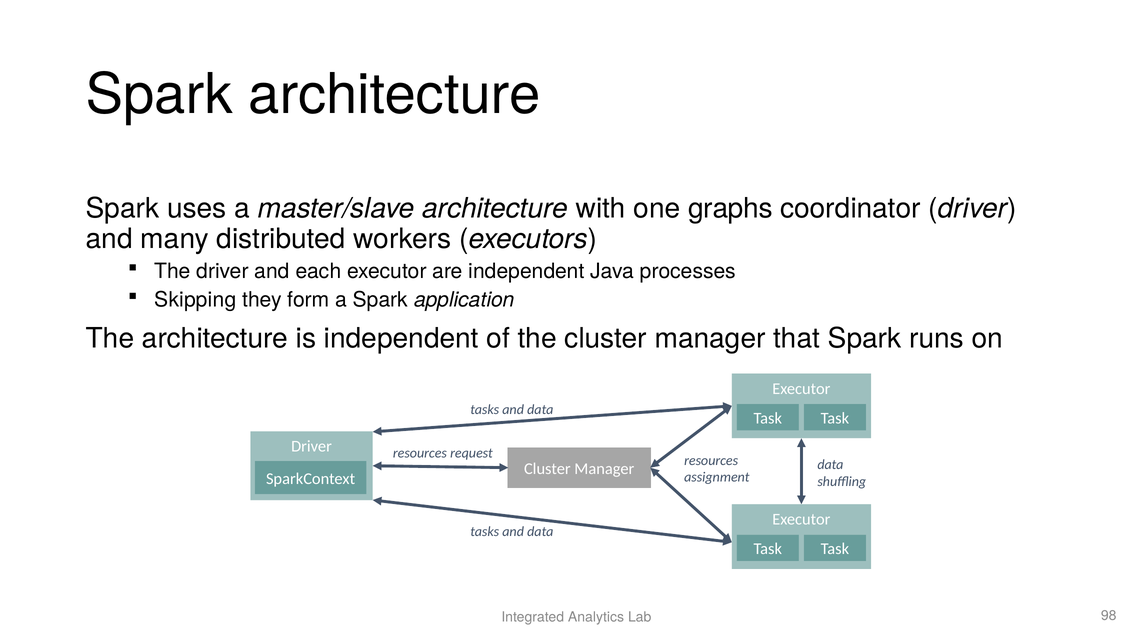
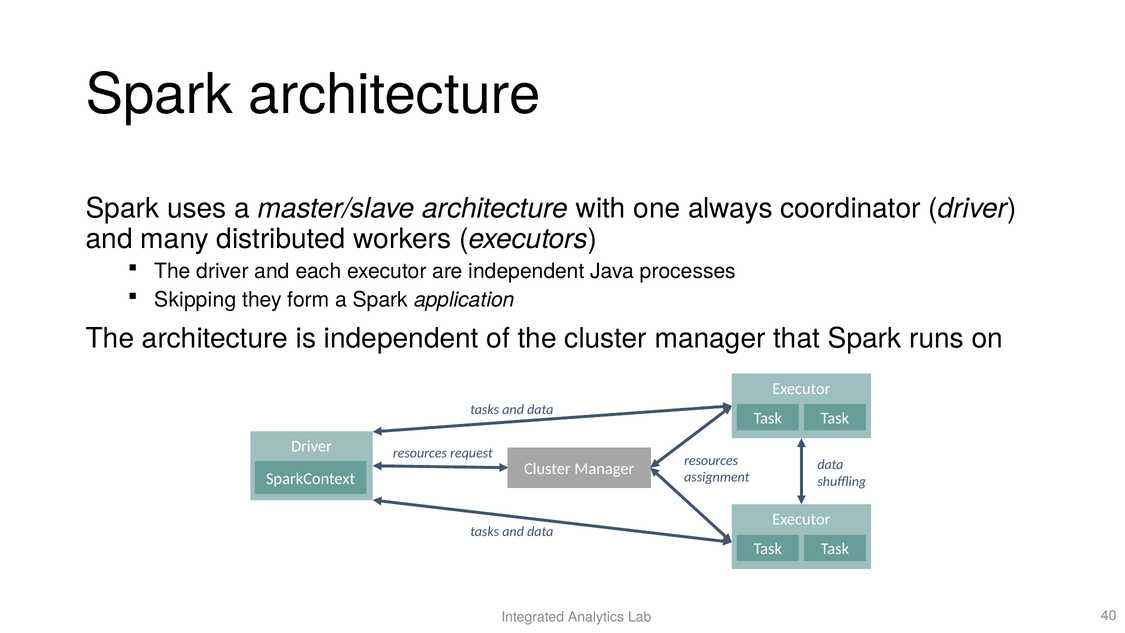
graphs: graphs -> always (730, 208)
98: 98 -> 40 (1109, 615)
